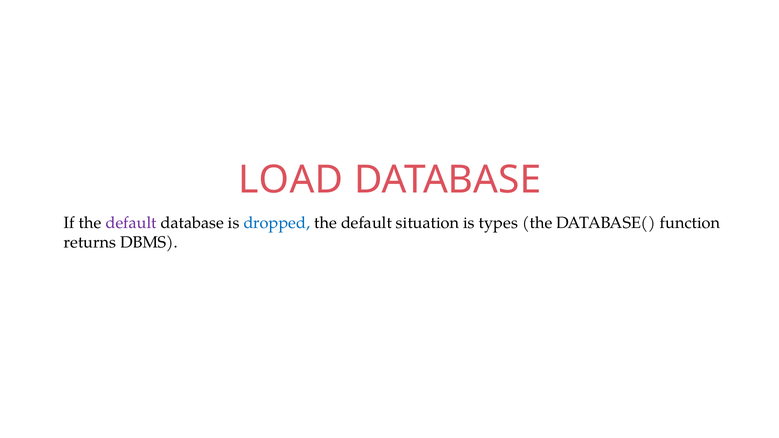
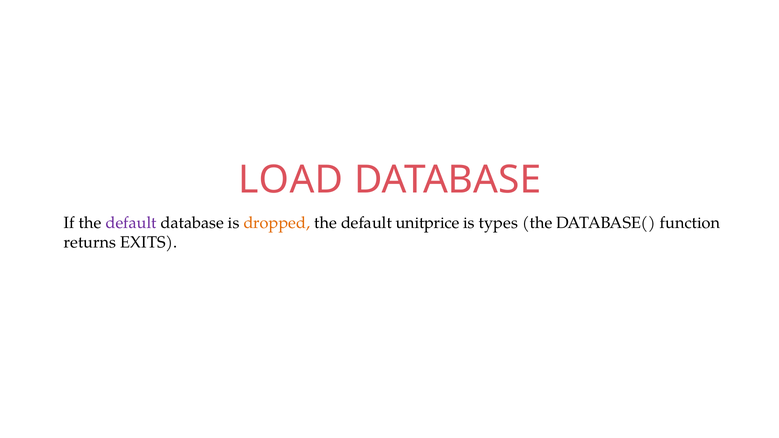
dropped colour: blue -> orange (277, 223)
situation: situation -> unitprice (428, 223)
DBMS: DBMS -> EXITS (149, 243)
